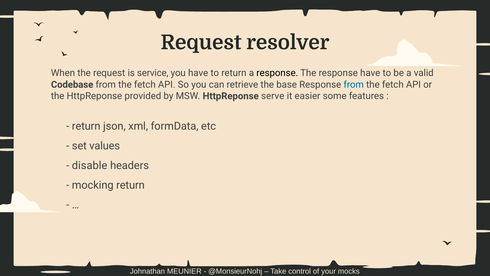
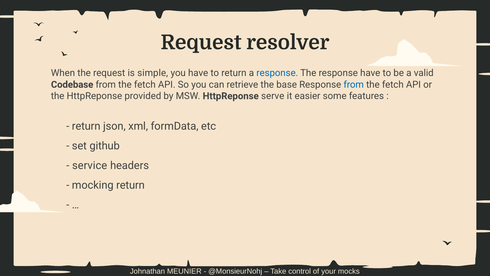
service: service -> simple (153, 73)
response colour: black -> blue (277, 73)
values: values -> github (105, 146)
disable: disable -> service (90, 165)
